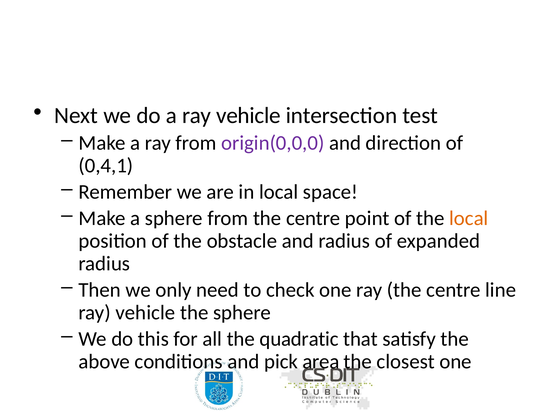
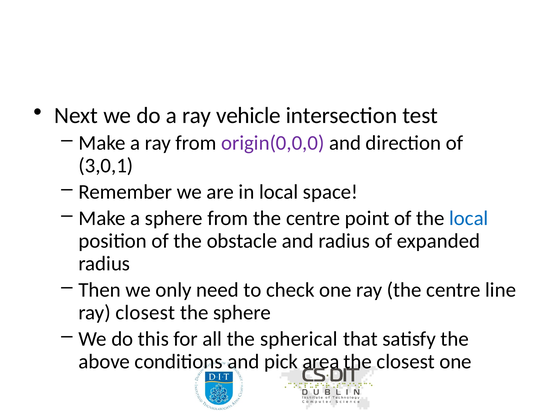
0,4,1: 0,4,1 -> 3,0,1 (106, 166)
local colour: orange -> blue (469, 218)
vehicle: vehicle -> closest (145, 312)
quadratic: quadratic -> spherical (299, 339)
